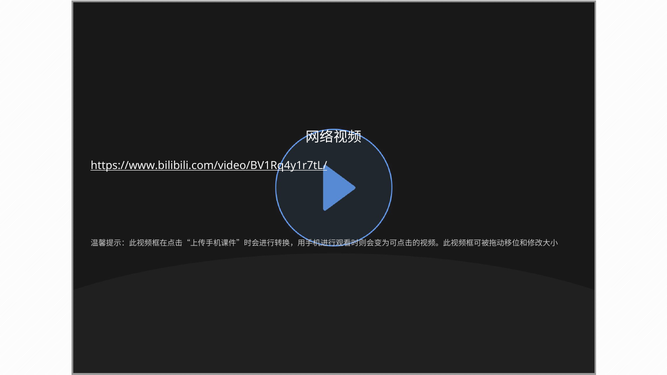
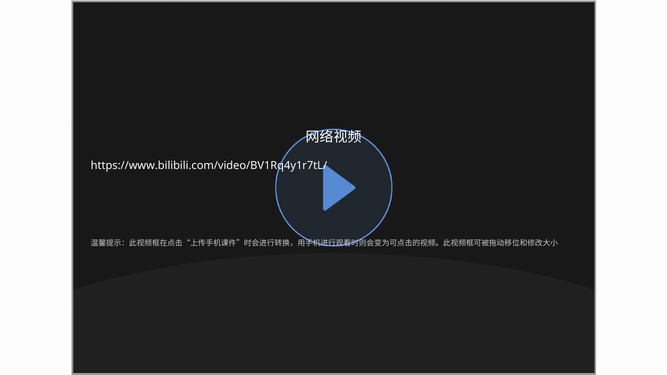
https://www.bilibili.com/video/BV1Rq4y1r7tL/ underline: present -> none (209, 166)
